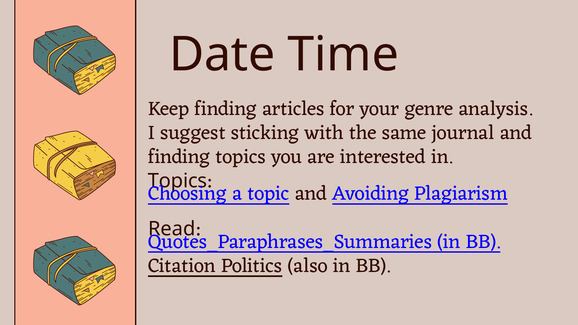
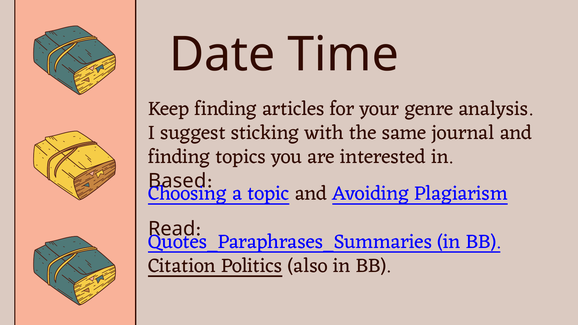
Topics: Topics -> Based (177, 181)
